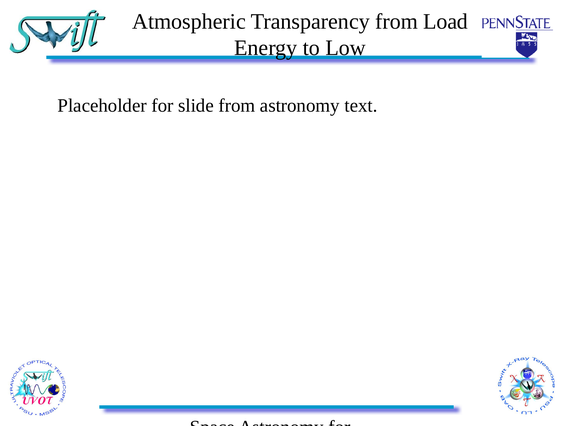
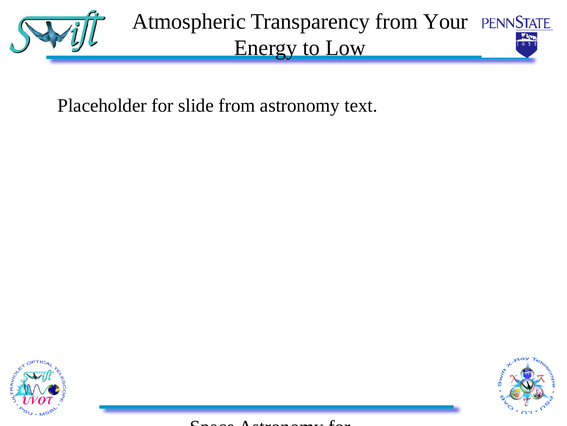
Load: Load -> Your (446, 21)
